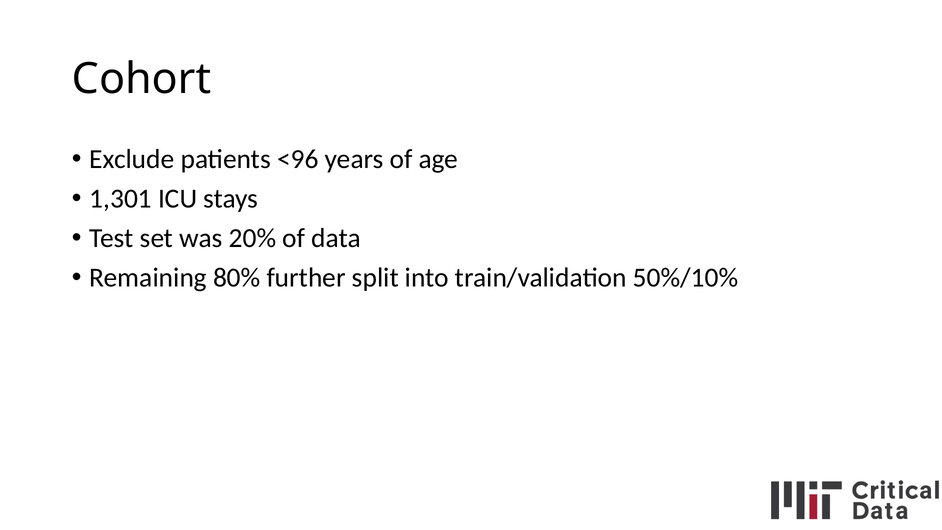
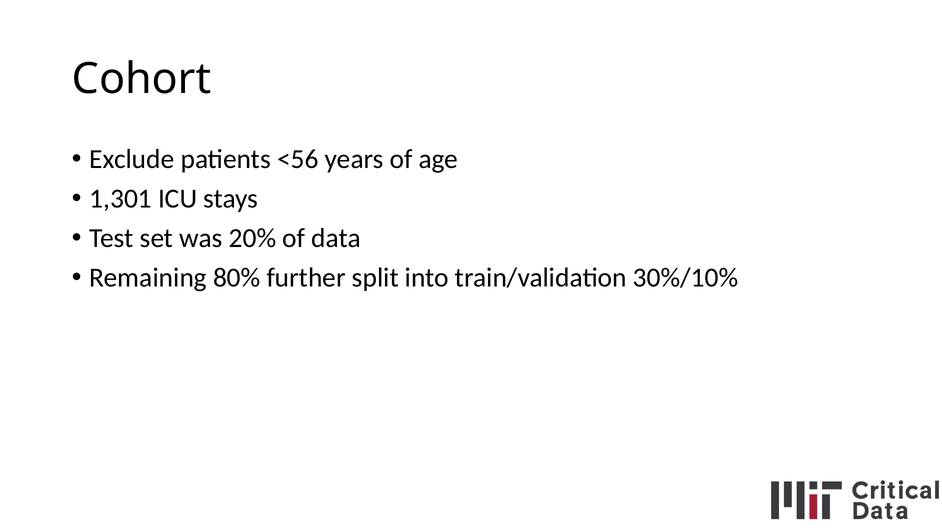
<96: <96 -> <56 (298, 159)
50%/10%: 50%/10% -> 30%/10% (686, 278)
